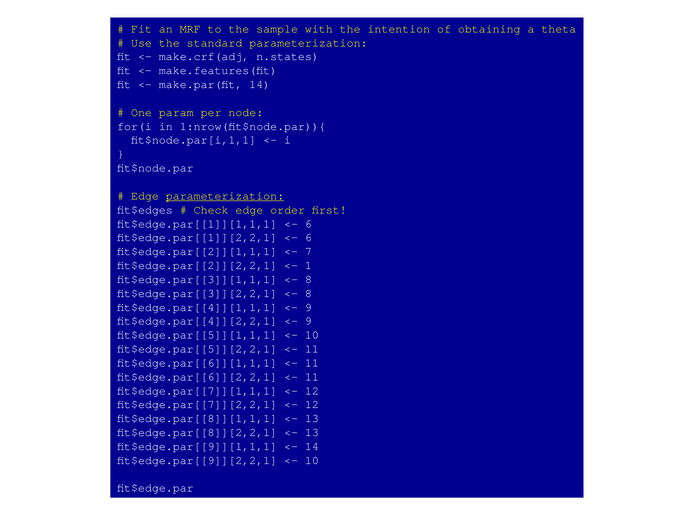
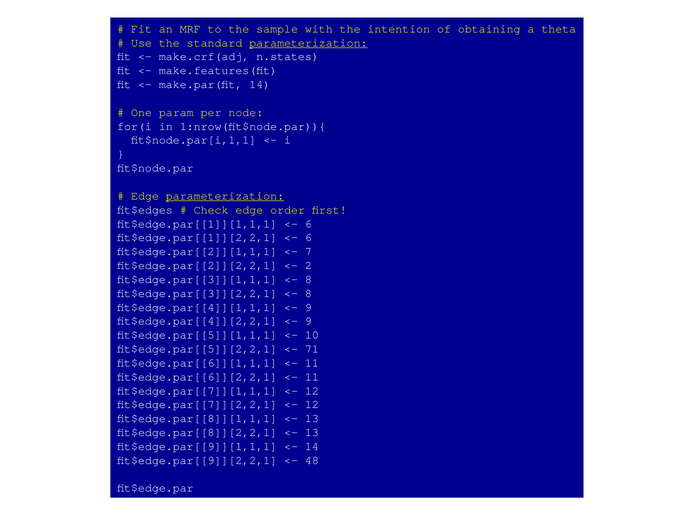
parameterization underline: none -> present (308, 43)
1: 1 -> 2 (308, 265)
11: 11 -> 71 (312, 349)
10: 10 -> 48 (312, 460)
